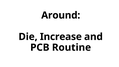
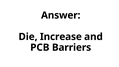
Around: Around -> Answer (61, 15)
Routine: Routine -> Barriers (72, 47)
